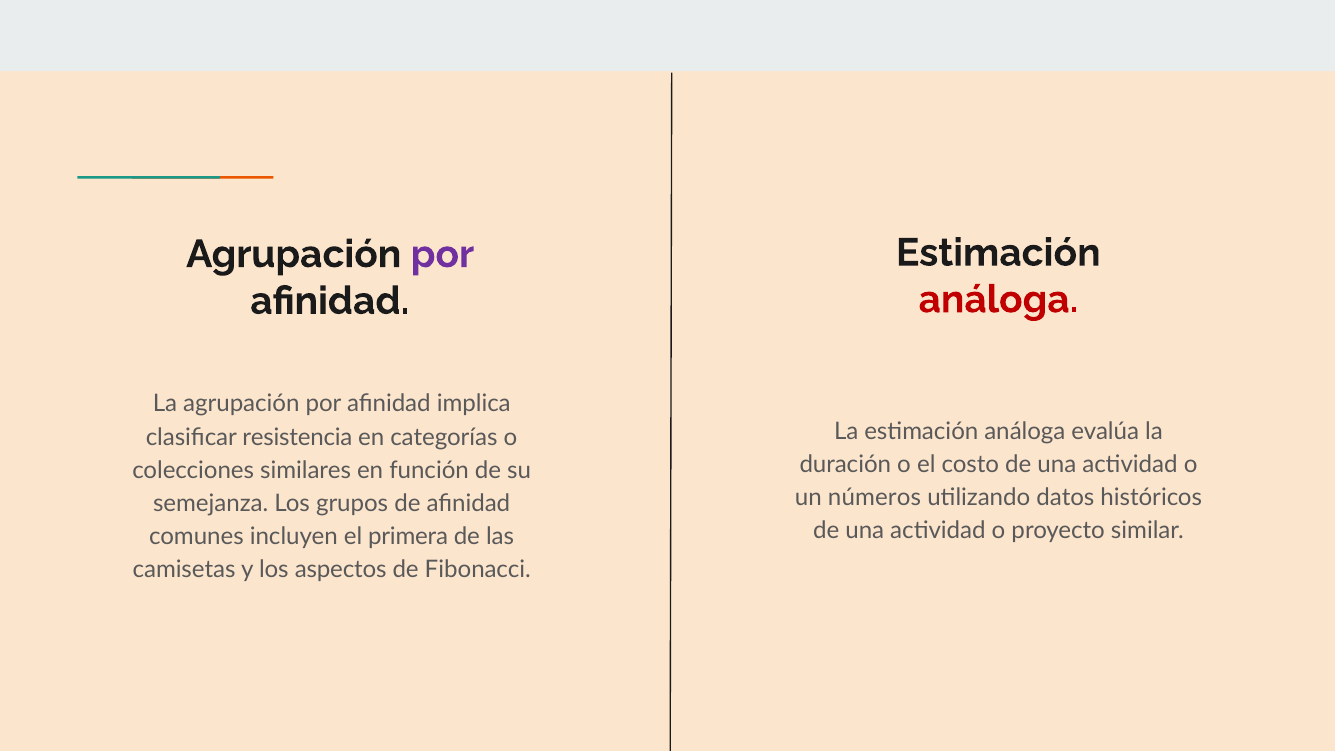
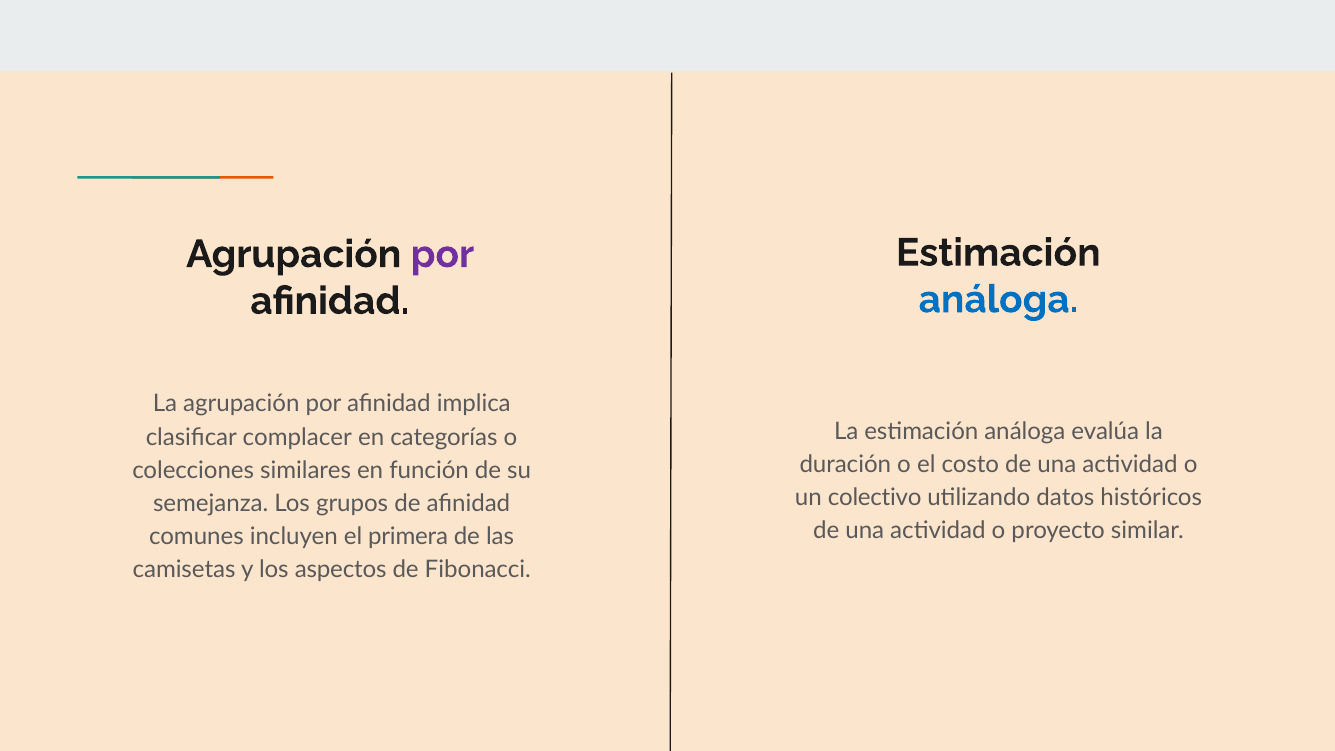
análoga colour: red -> blue (998, 299)
resistencia: resistencia -> complacer (297, 437)
números: números -> colectivo (875, 498)
